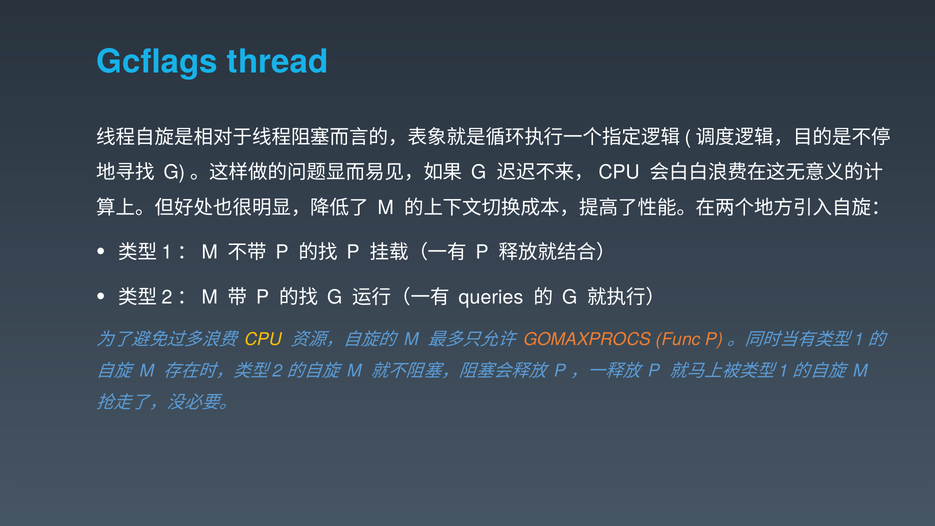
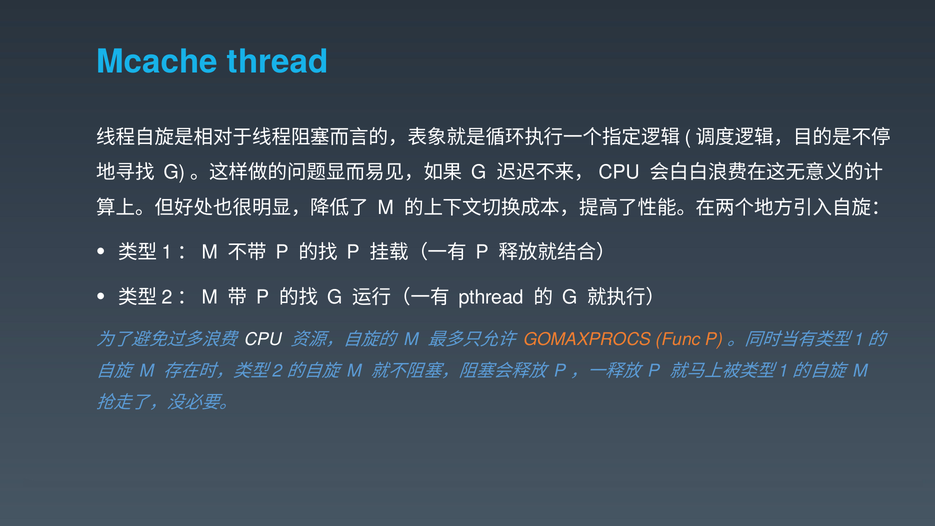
Gcflags: Gcflags -> Mcache (157, 62)
queries: queries -> pthread (491, 297)
CPU colour: yellow -> white (263, 339)
